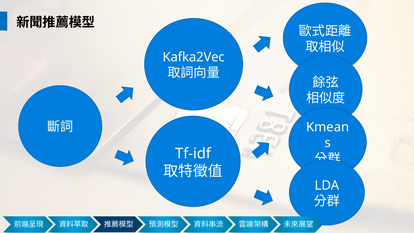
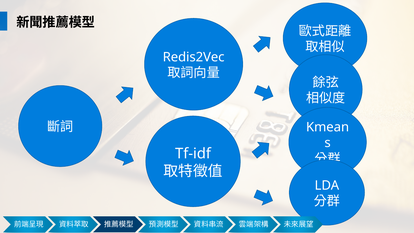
Kafka2Vec: Kafka2Vec -> Redis2Vec (194, 57)
